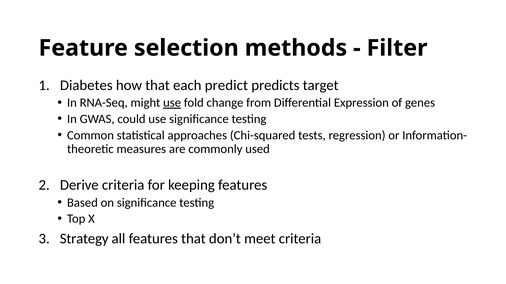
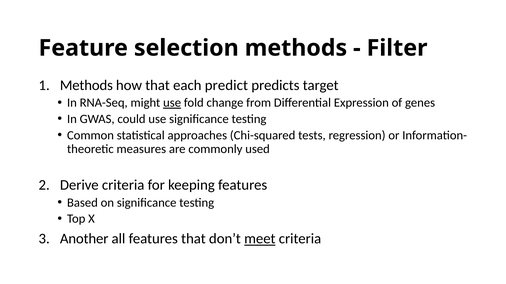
Diabetes: Diabetes -> Methods (86, 86)
Strategy: Strategy -> Another (84, 239)
meet underline: none -> present (260, 239)
